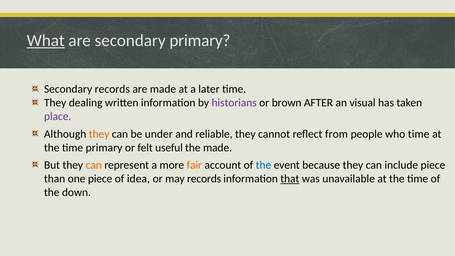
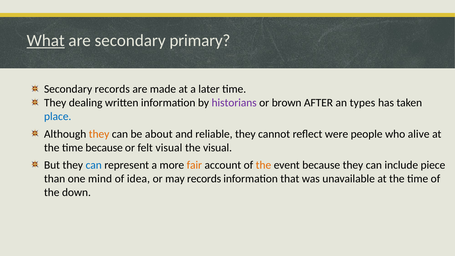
visual: visual -> types (362, 103)
place colour: purple -> blue (58, 117)
under: under -> about (159, 134)
from: from -> were (337, 134)
who time: time -> alive (419, 134)
time primary: primary -> because (104, 148)
felt useful: useful -> visual (169, 148)
the made: made -> visual (218, 148)
can colour: orange -> blue (94, 165)
the colour: blue -> orange (263, 165)
one piece: piece -> mind (100, 179)
that underline: present -> none (290, 179)
